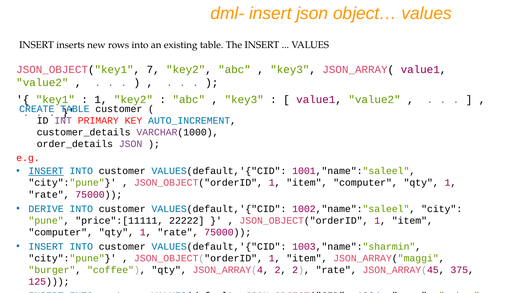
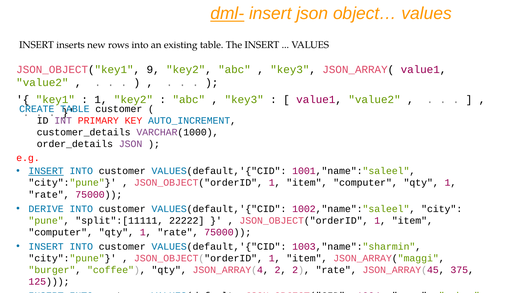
dml- underline: none -> present (227, 14)
7: 7 -> 9 (153, 70)
price":[11111: price":[11111 -> split":[11111 (119, 221)
